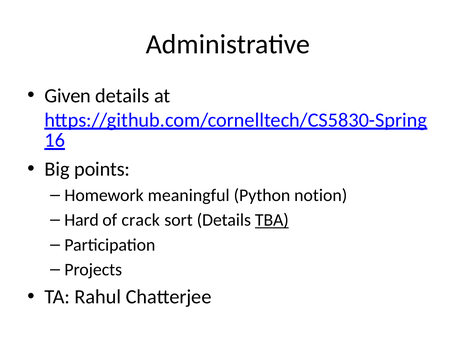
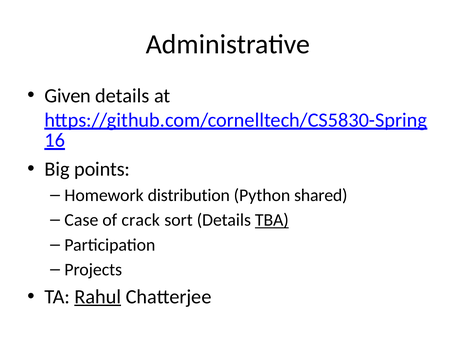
meaningful: meaningful -> distribution (189, 195)
notion: notion -> shared (321, 195)
Hard: Hard -> Case (81, 220)
Rahul underline: none -> present (98, 297)
